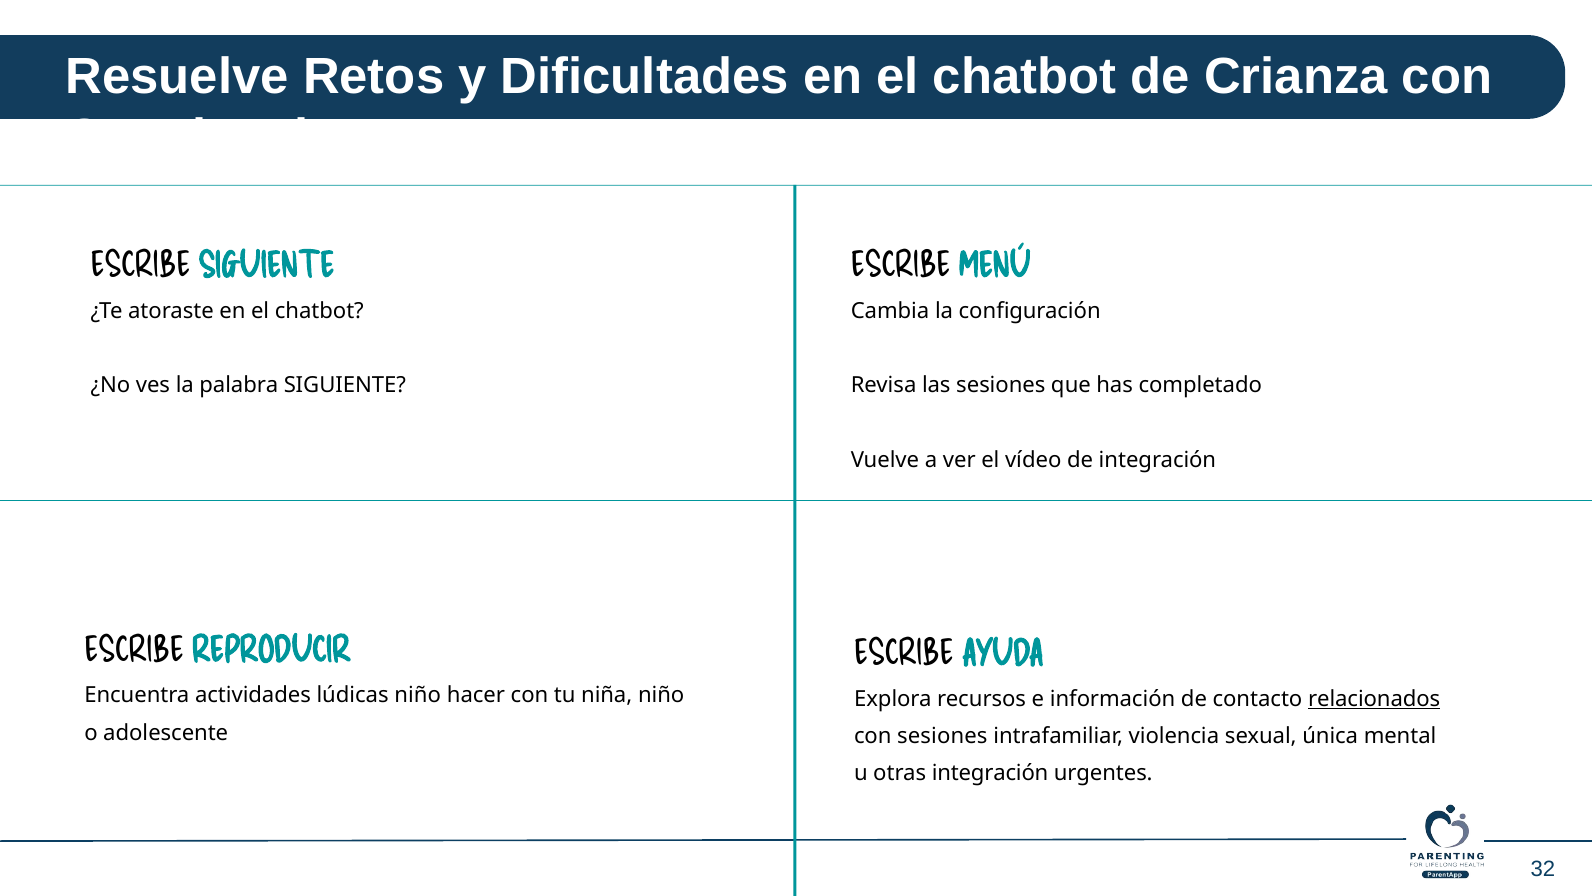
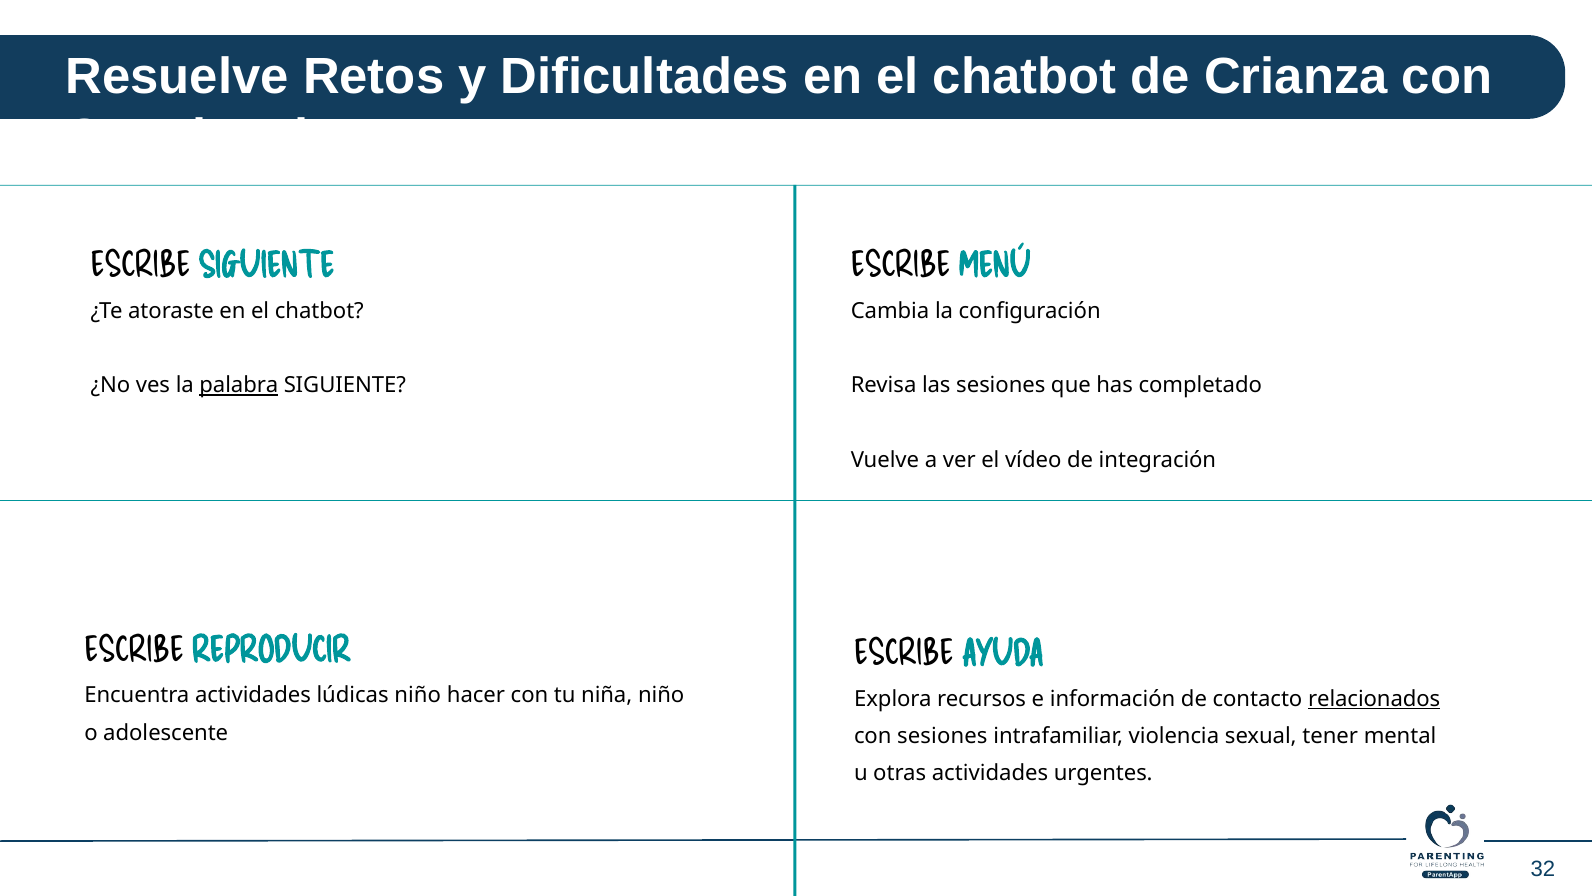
palabra underline: none -> present (239, 385)
única: única -> tener (1330, 736)
otras integración: integración -> actividades (990, 773)
